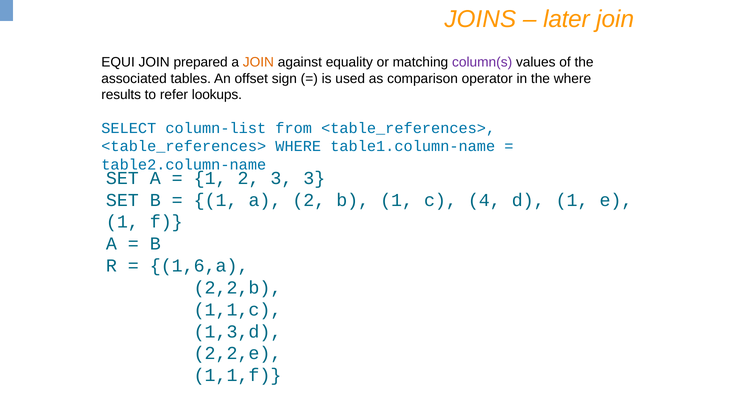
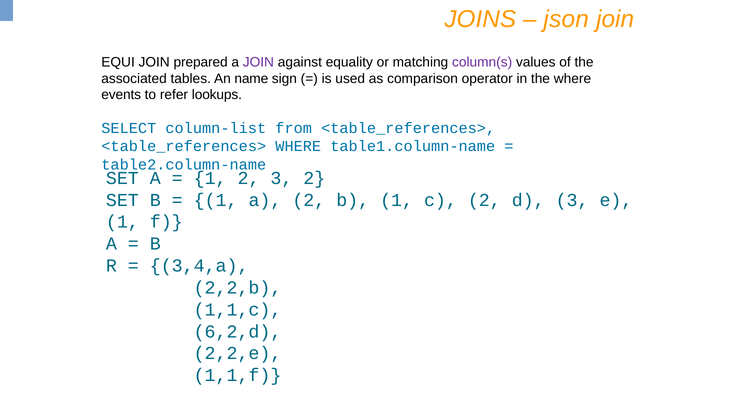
later: later -> json (566, 19)
JOIN colour: orange -> purple (258, 62)
offset: offset -> name (251, 79)
results: results -> events (121, 95)
3 3: 3 -> 2 (314, 178)
c 4: 4 -> 2 (484, 200)
d 1: 1 -> 3 (572, 200)
1,6,a: 1,6,a -> 3,4,a (199, 266)
1,3,d: 1,3,d -> 6,2,d (238, 332)
